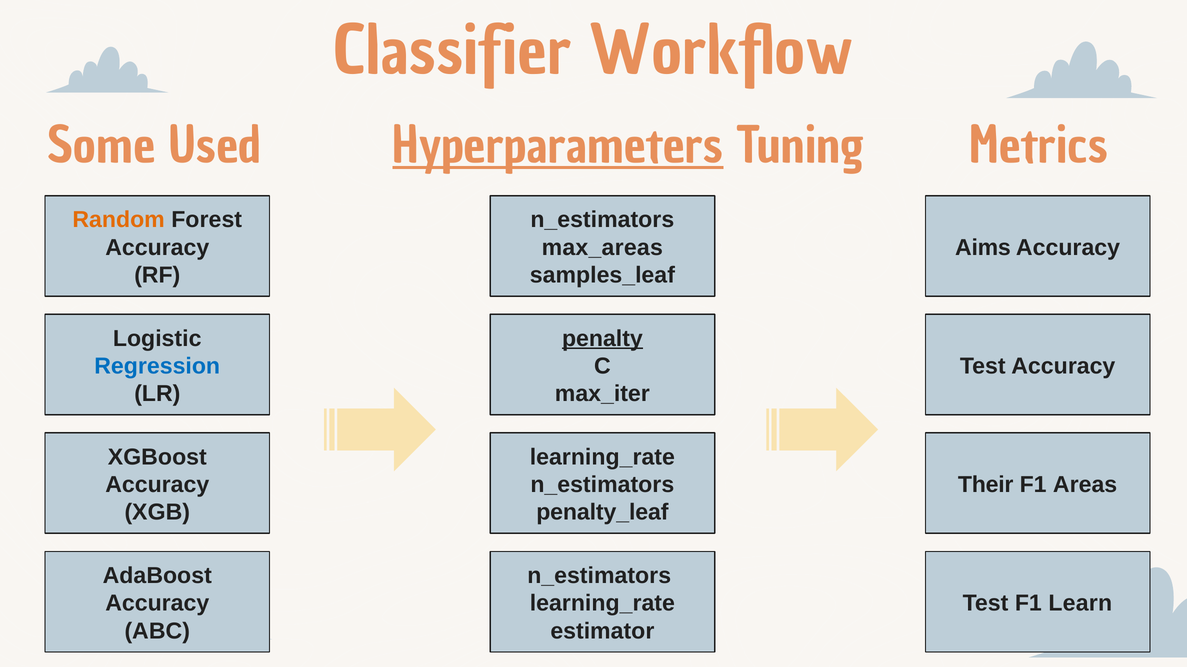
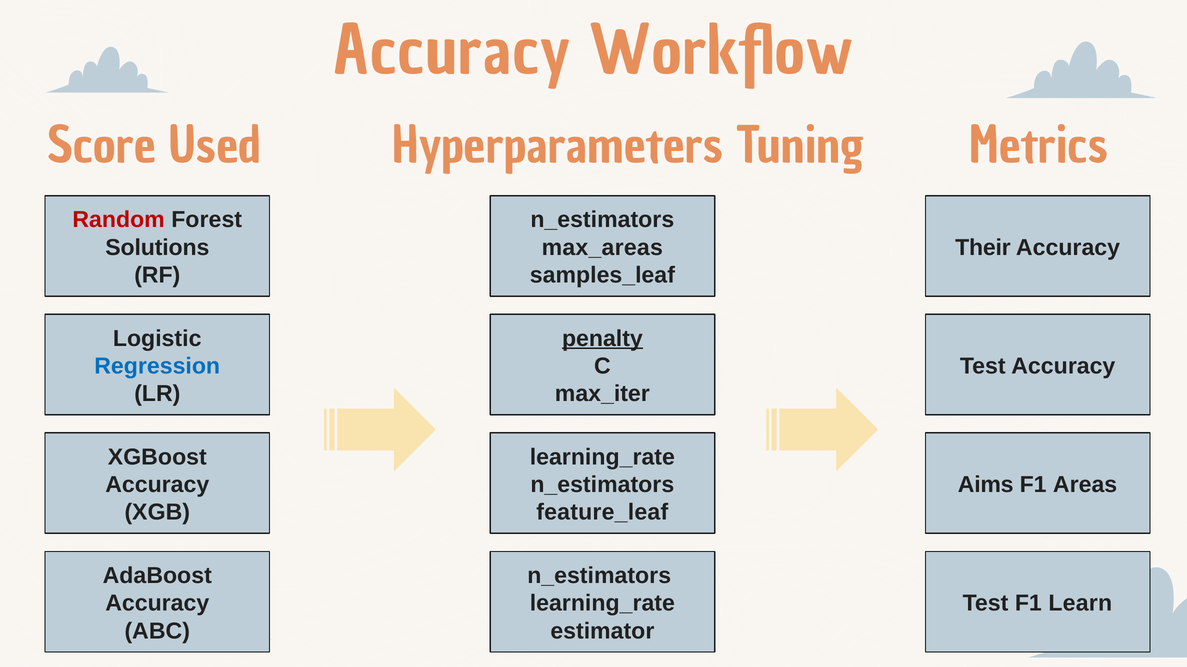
Classifier: Classifier -> Accuracy (452, 51)
Some: Some -> Score (102, 146)
Hyperparameters underline: present -> none (558, 146)
Random colour: orange -> red (119, 220)
Accuracy: Accuracy -> Solutions (157, 248)
Aims: Aims -> Their (983, 248)
Their: Their -> Aims (986, 485)
penalty_leaf: penalty_leaf -> feature_leaf (602, 513)
